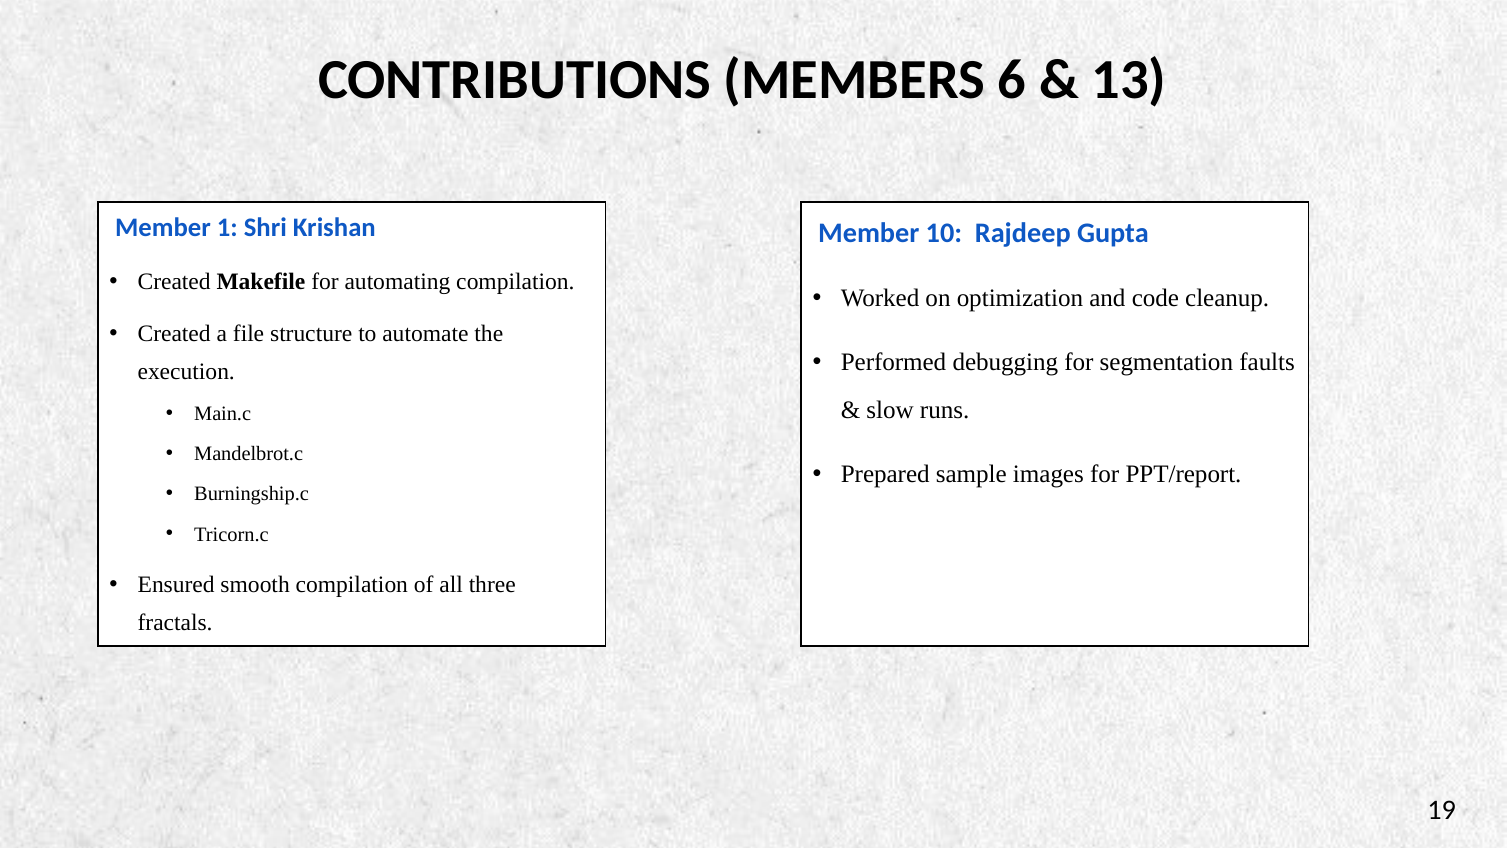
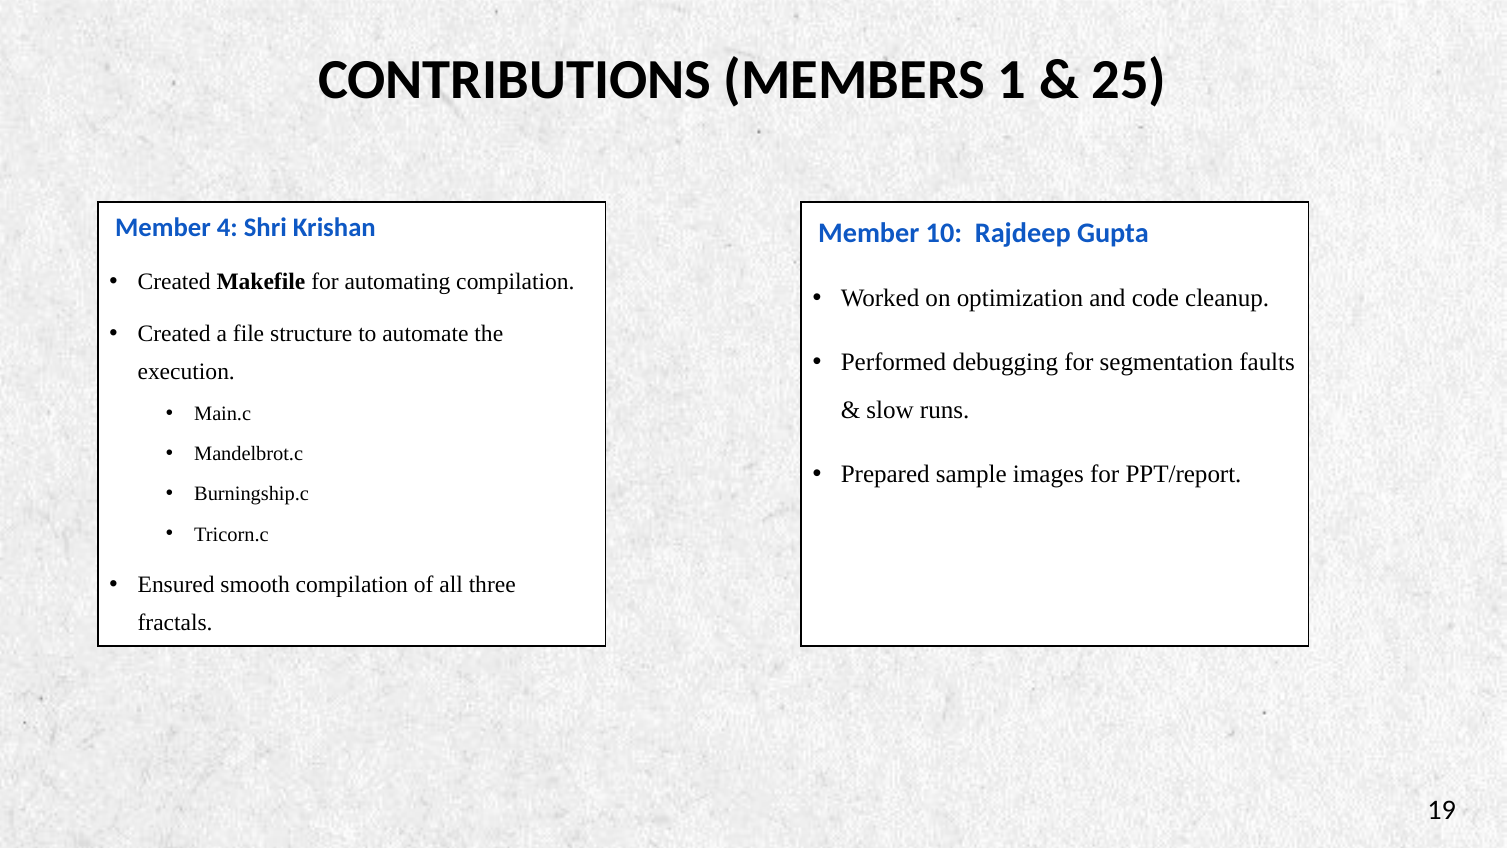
6: 6 -> 1 (1012, 80)
13: 13 -> 25 (1129, 80)
1: 1 -> 4 (227, 228)
